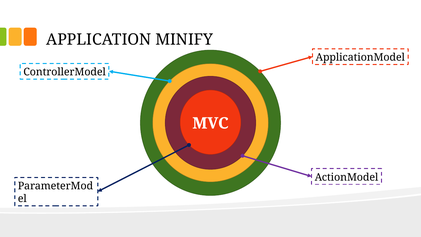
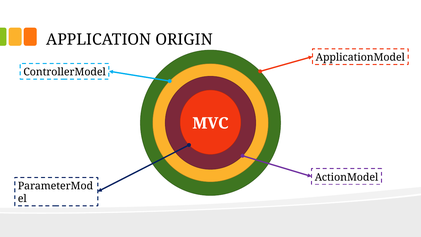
MINIFY: MINIFY -> ORIGIN (184, 40)
